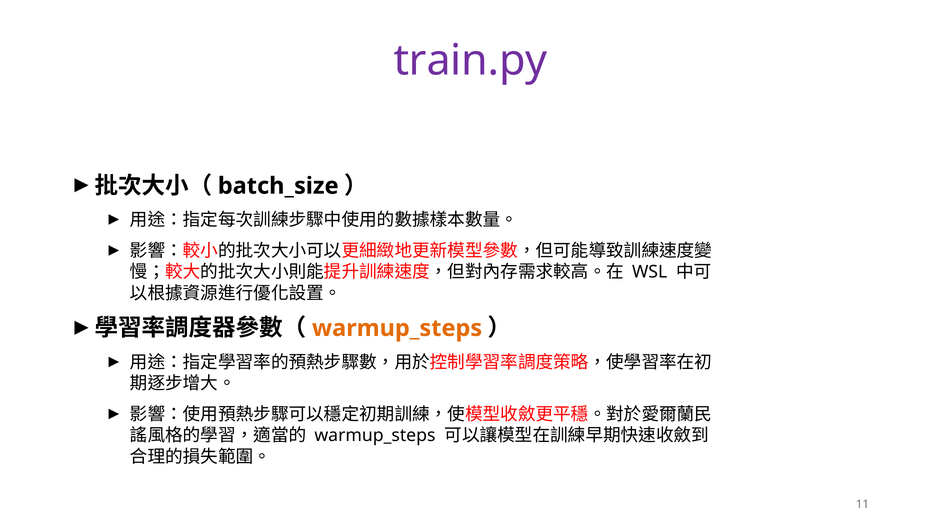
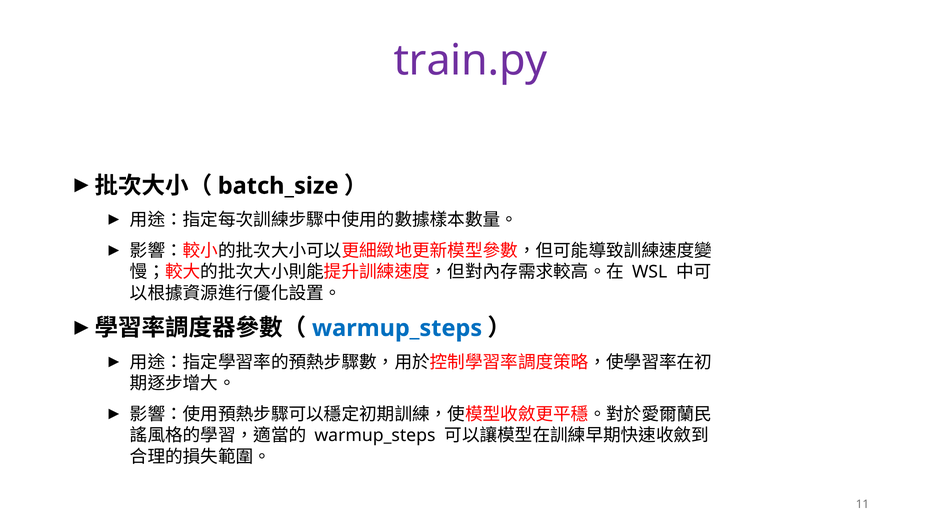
warmup_steps colour: orange -> blue (397, 328)
